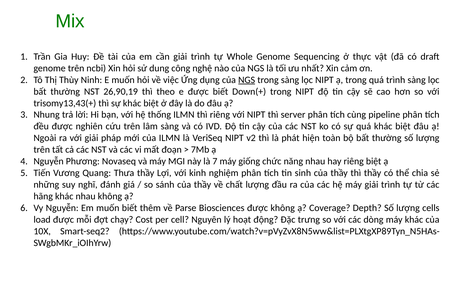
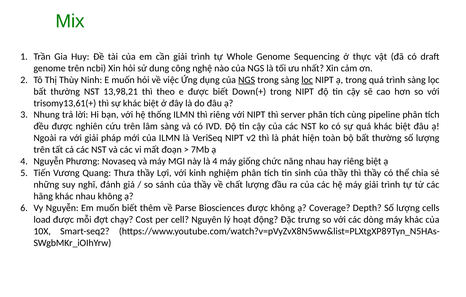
lọc underline: none -> present (307, 80)
26,90,19: 26,90,19 -> 13,98,21 (121, 92)
trisomy13,43(+: trisomy13,43(+ -> trisomy13,61(+ (65, 103)
là 7: 7 -> 4 (215, 161)
